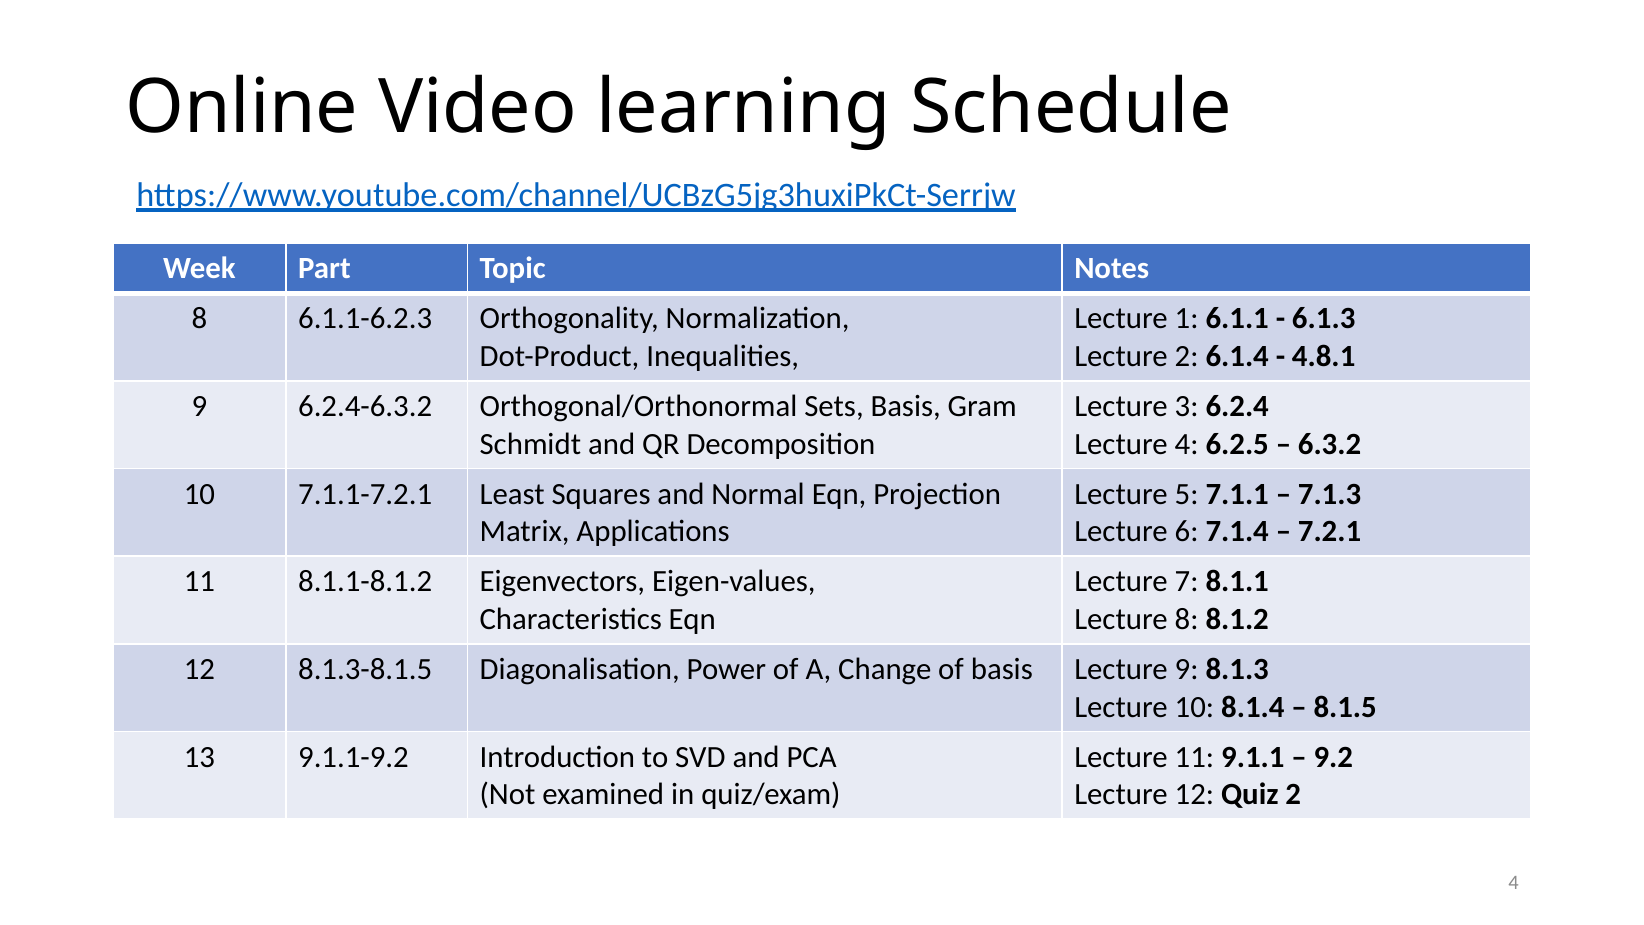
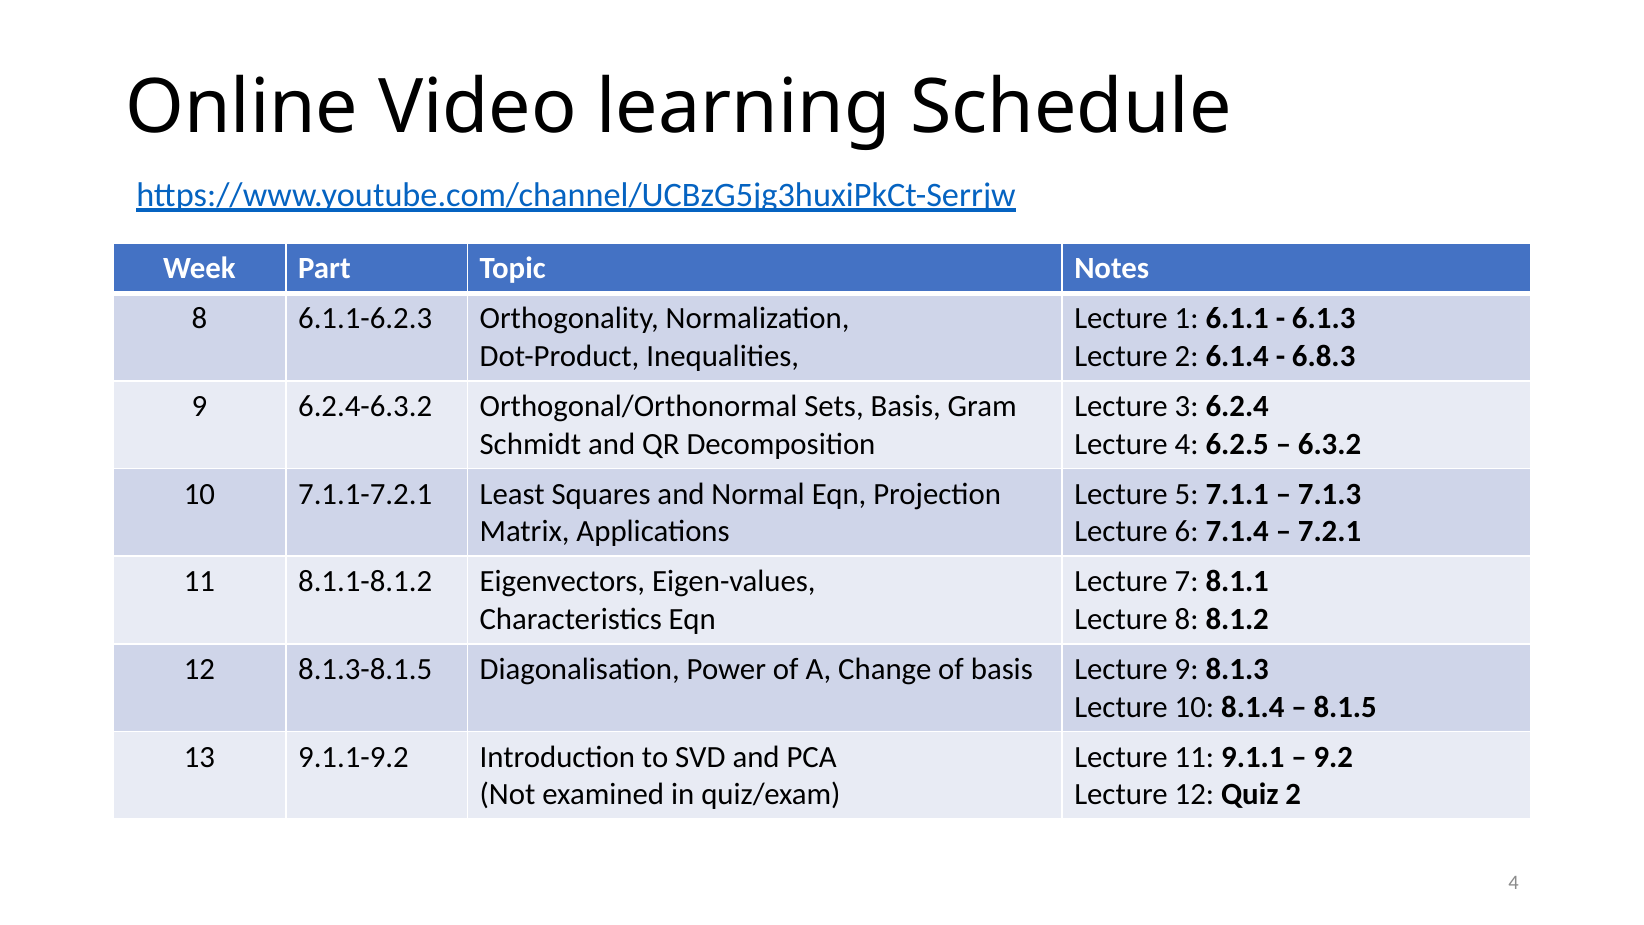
4.8.1: 4.8.1 -> 6.8.3 (1324, 356)
